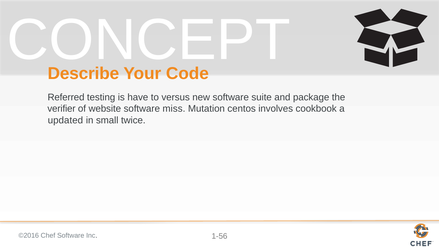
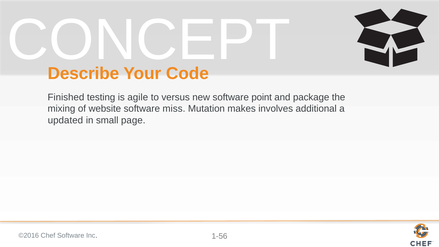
Referred: Referred -> Finished (66, 97)
have: have -> agile (138, 97)
suite: suite -> point (262, 97)
verifier: verifier -> mixing (61, 109)
centos: centos -> makes (242, 109)
cookbook: cookbook -> additional (316, 109)
twice: twice -> page (133, 120)
